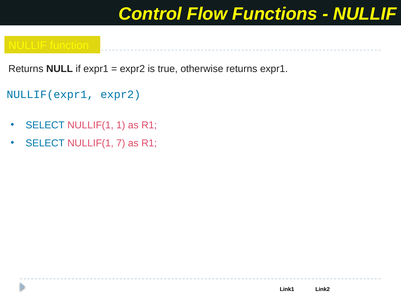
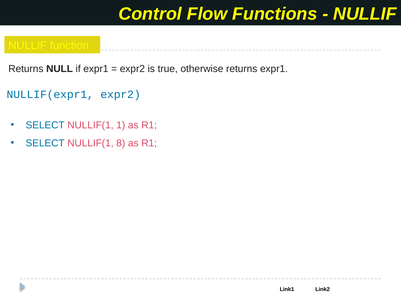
7: 7 -> 8 (121, 143)
